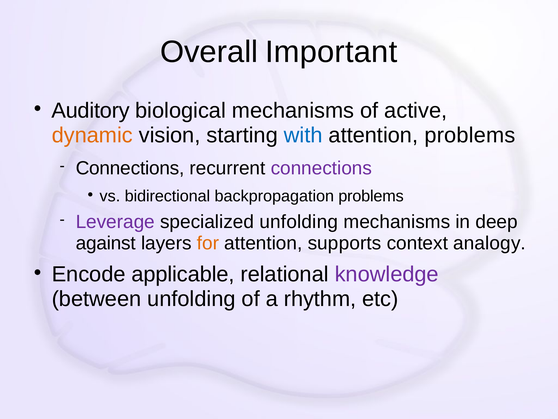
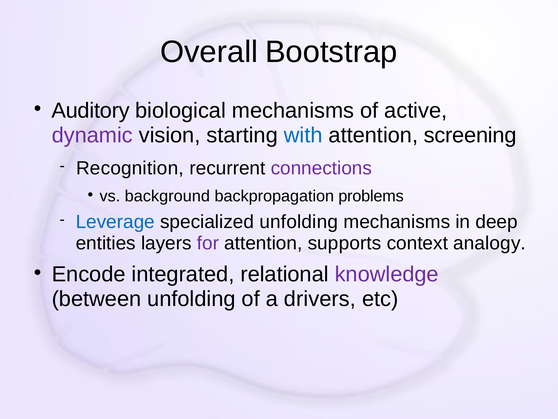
Important: Important -> Bootstrap (331, 52)
dynamic colour: orange -> purple (92, 135)
attention problems: problems -> screening (470, 135)
Connections: Connections -> Recognition (130, 168)
bidirectional: bidirectional -> background (167, 196)
Leverage colour: purple -> blue (115, 222)
against: against -> entities (106, 243)
for colour: orange -> purple (208, 243)
applicable: applicable -> integrated (183, 274)
rhythm: rhythm -> drivers (320, 299)
